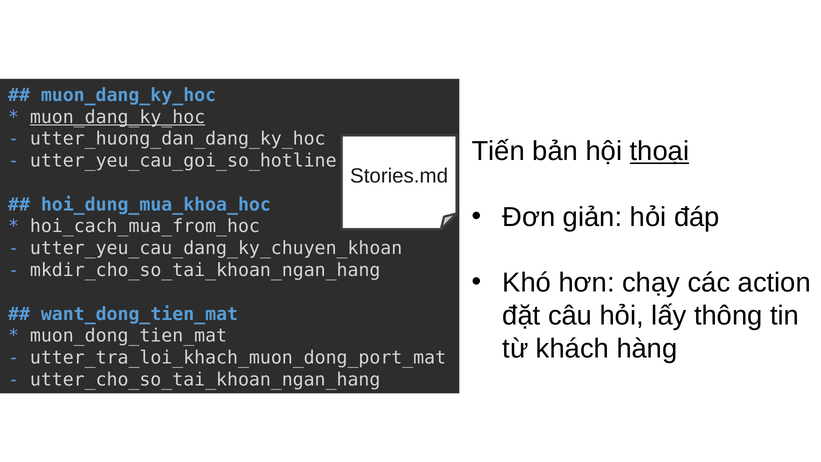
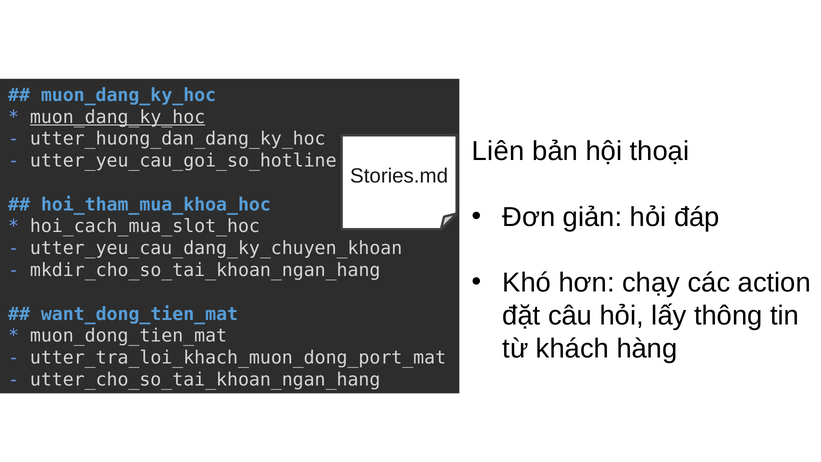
Tiến: Tiến -> Liên (498, 151)
thoại underline: present -> none (659, 151)
hoi_dung_mua_khoa_hoc: hoi_dung_mua_khoa_hoc -> hoi_tham_mua_khoa_hoc (156, 204)
hoi_cach_mua_from_hoc: hoi_cach_mua_from_hoc -> hoi_cach_mua_slot_hoc (145, 226)
